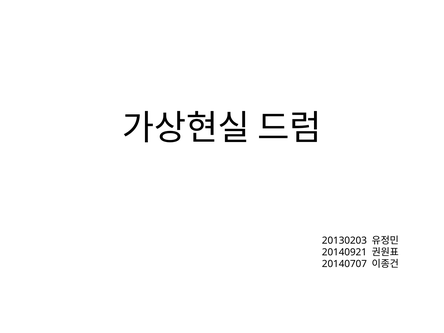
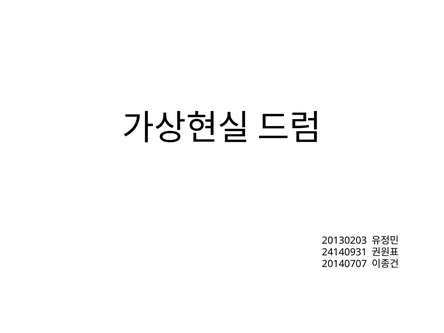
20140921: 20140921 -> 24140931 (344, 252)
